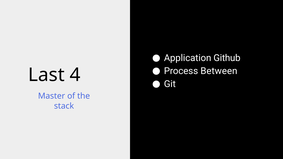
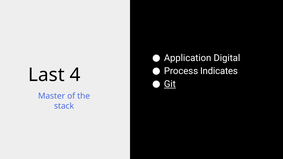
Github: Github -> Digital (227, 58)
Between: Between -> Indicates (219, 71)
Git underline: none -> present (170, 84)
